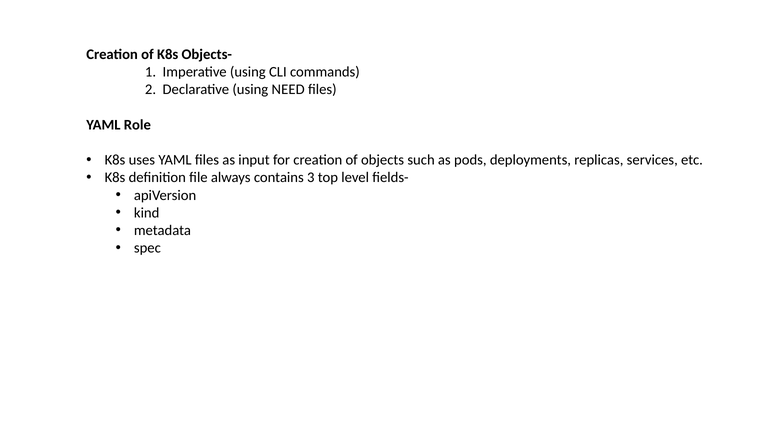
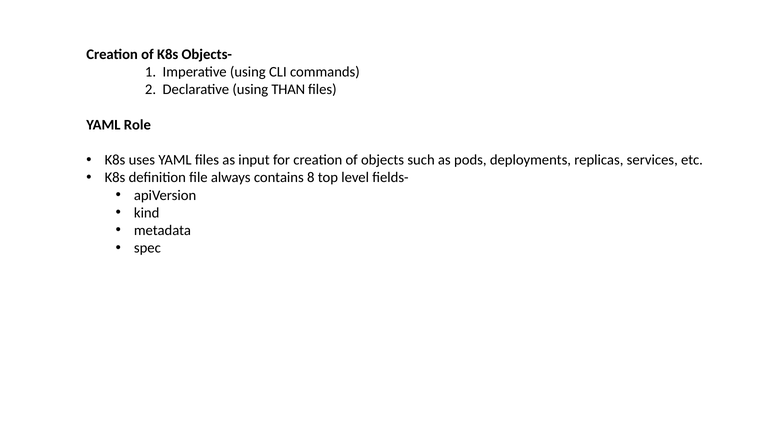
NEED: NEED -> THAN (288, 90)
3: 3 -> 8 (311, 178)
